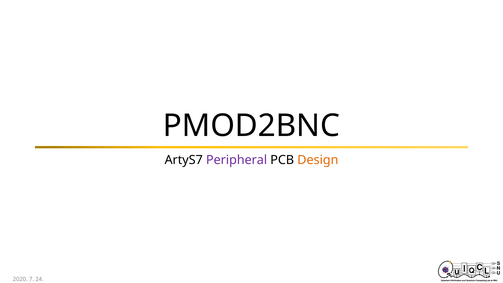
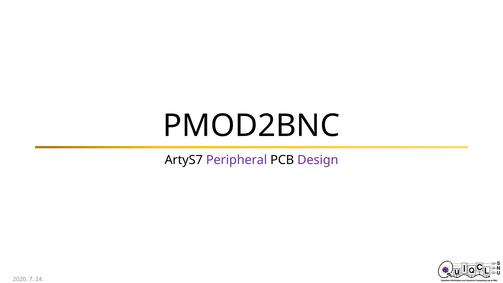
Design colour: orange -> purple (318, 160)
